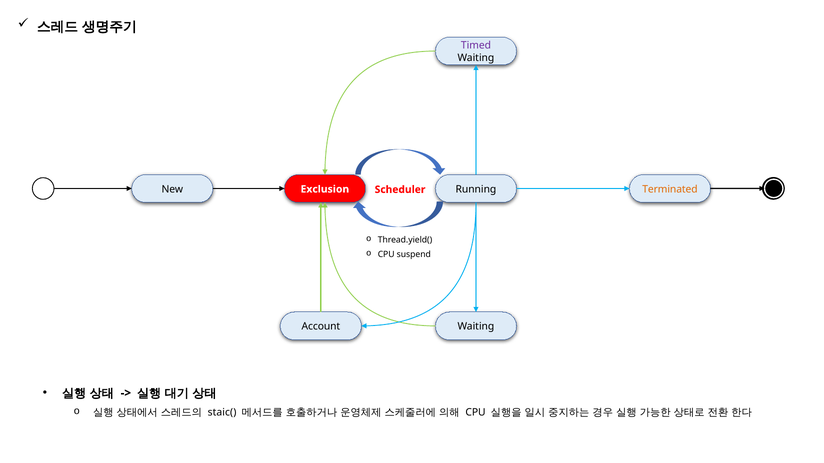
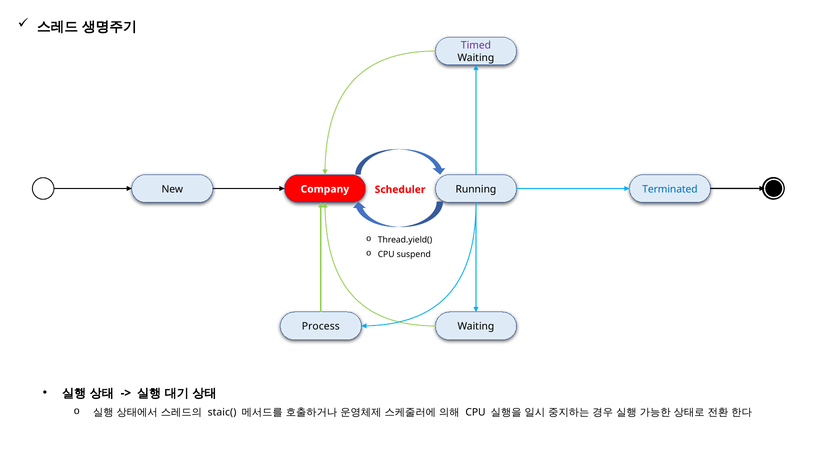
Exclusion: Exclusion -> Company (325, 189)
Terminated colour: orange -> blue (670, 189)
Account: Account -> Process (321, 327)
